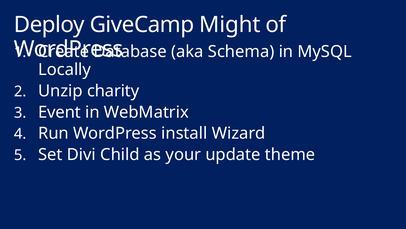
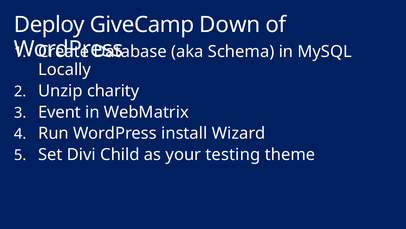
Might: Might -> Down (230, 25)
update: update -> testing (233, 154)
